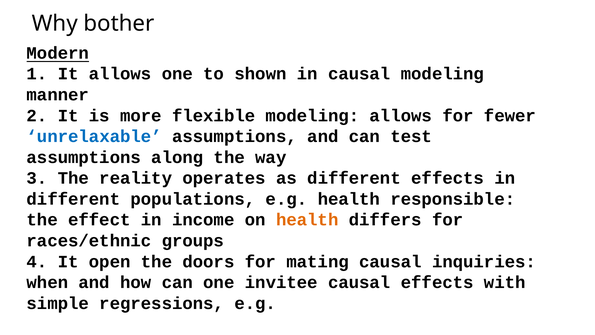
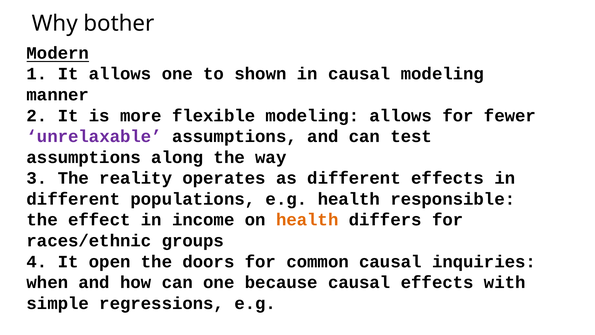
unrelaxable colour: blue -> purple (94, 136)
mating: mating -> common (318, 261)
invitee: invitee -> because (281, 282)
